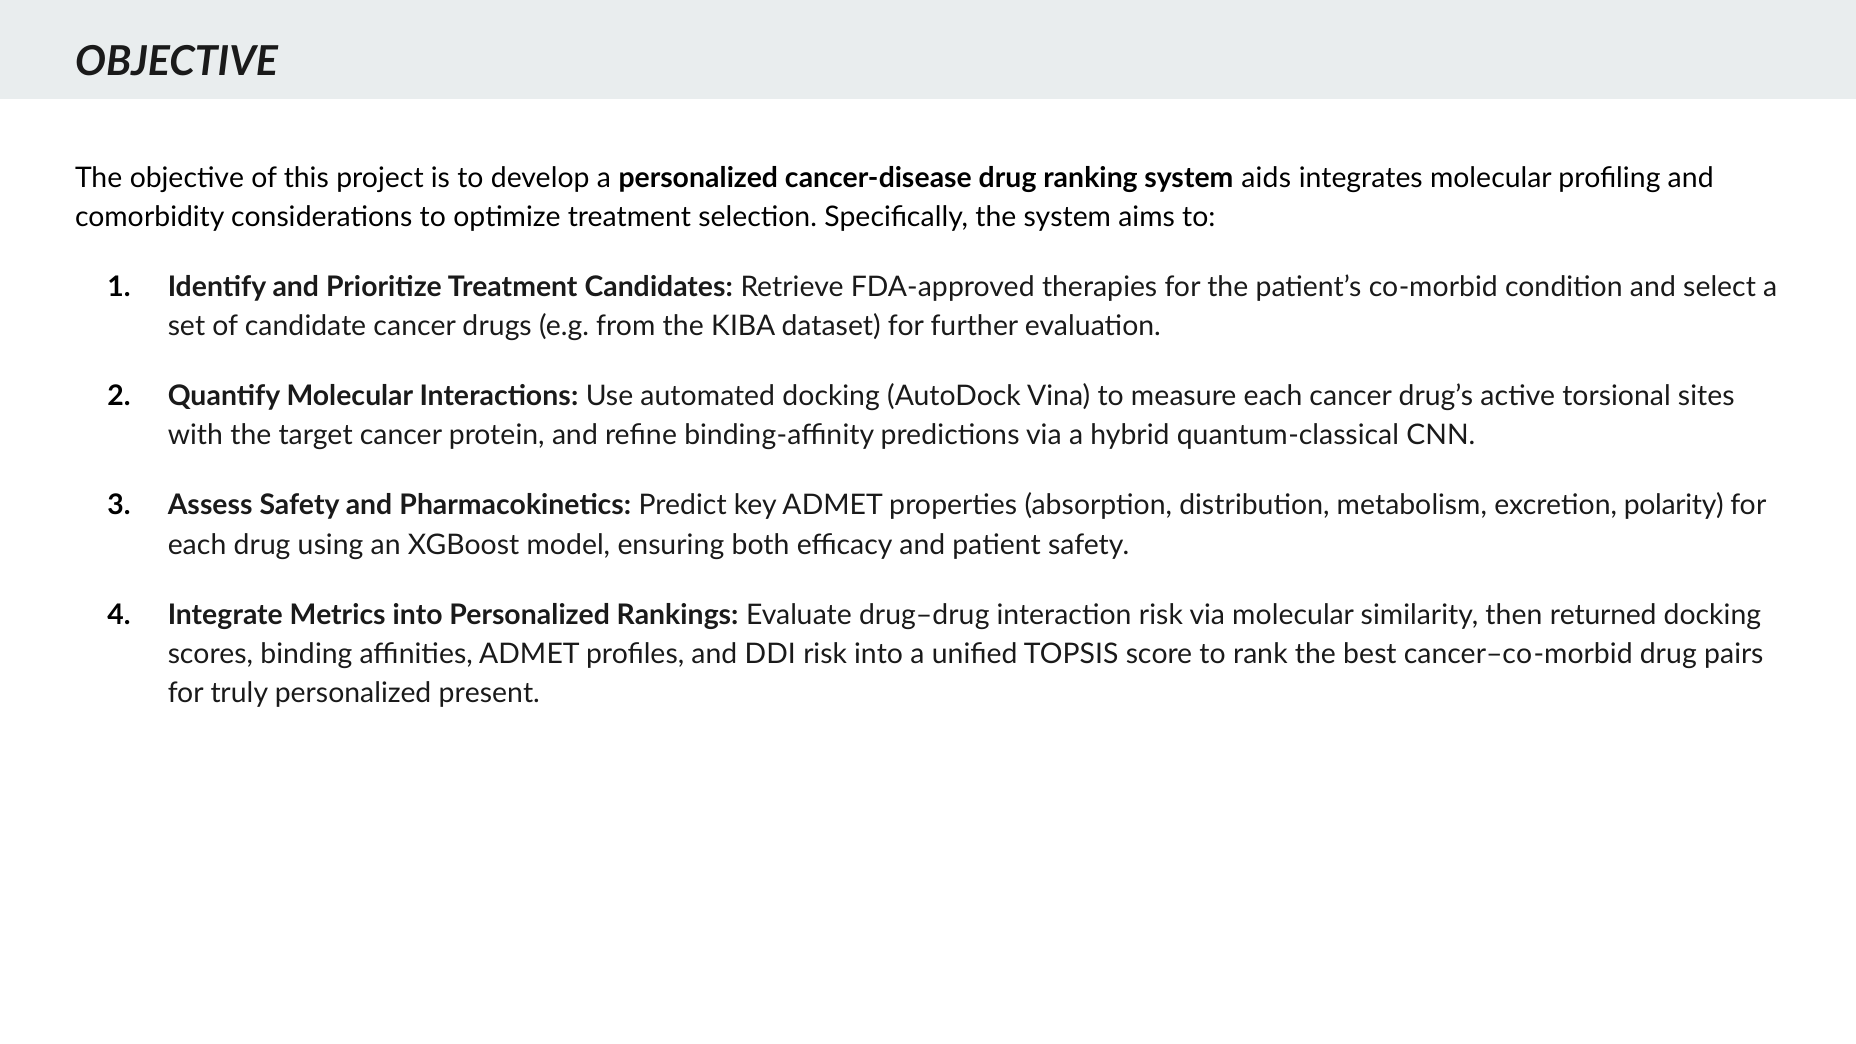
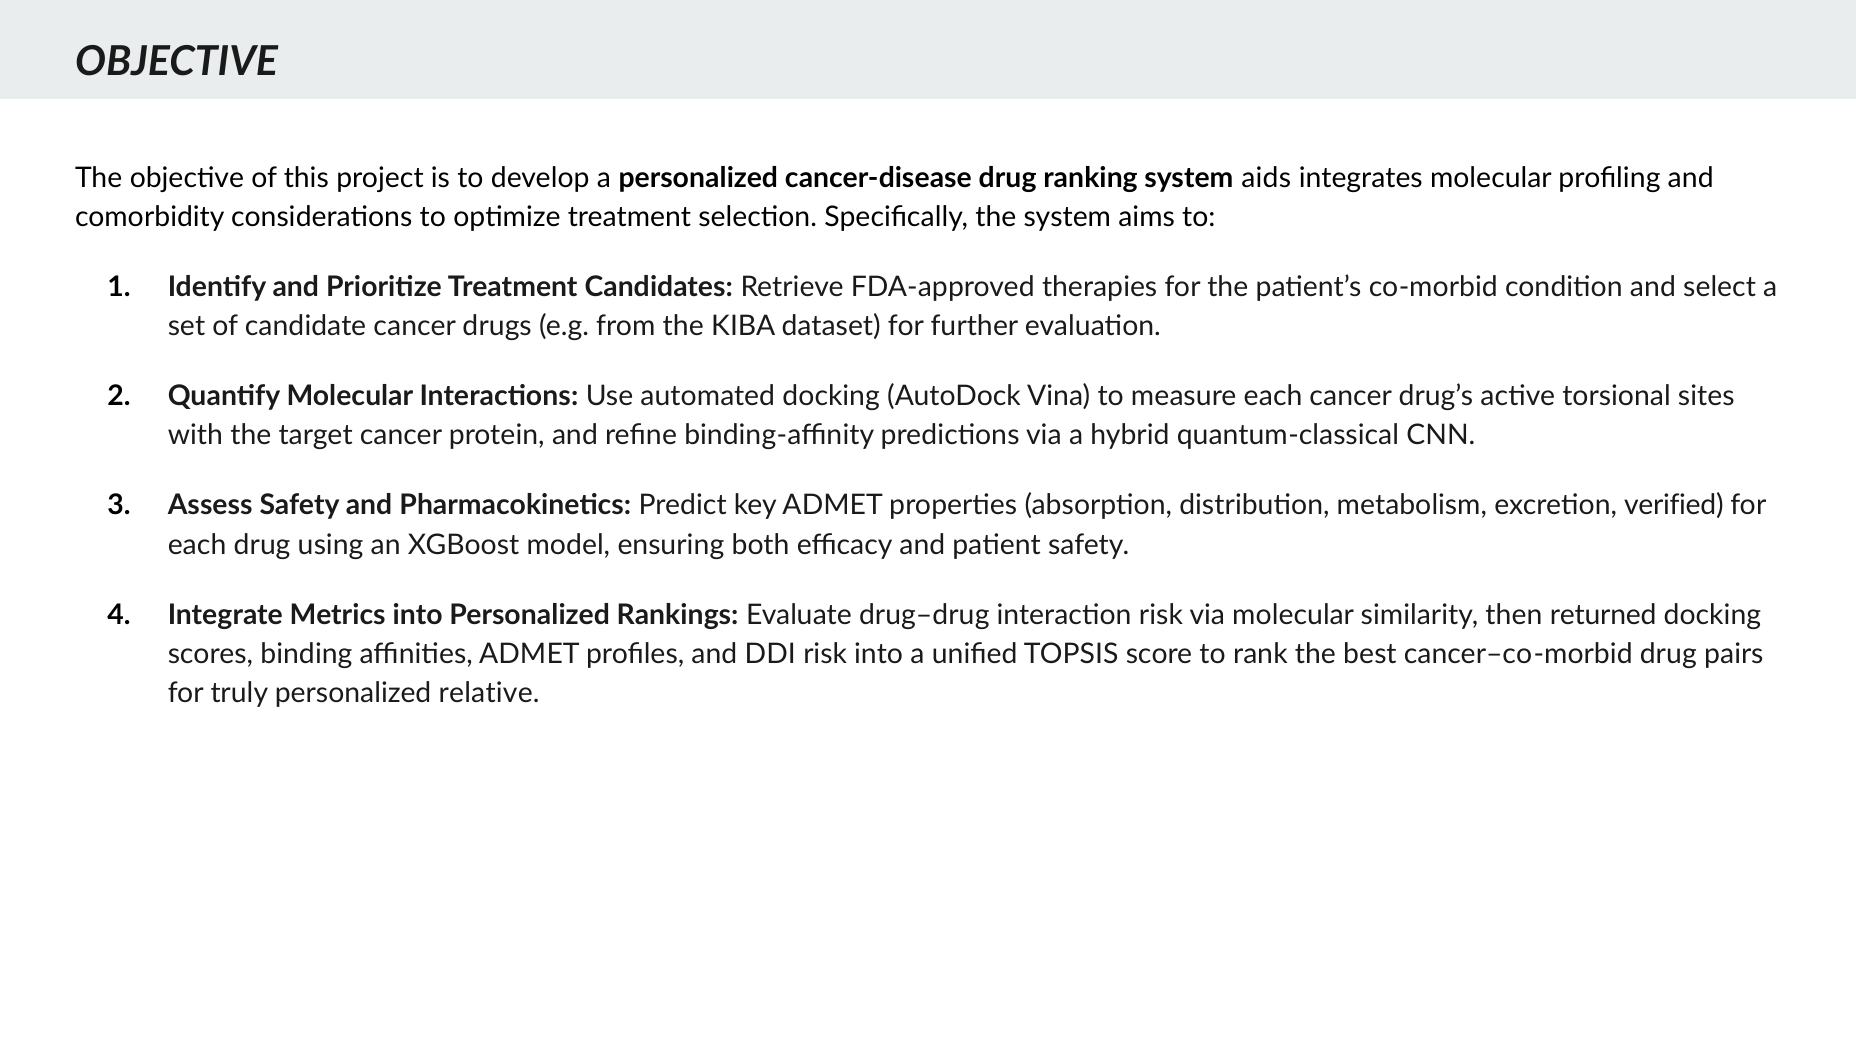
polarity: polarity -> verified (1674, 506)
present: present -> relative (489, 693)
